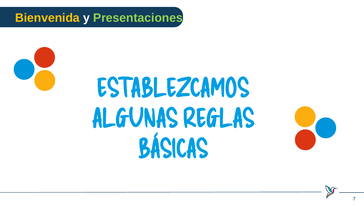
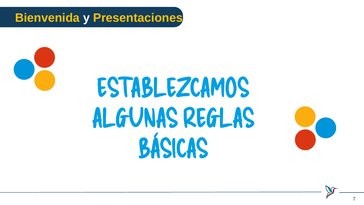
Presentaciones colour: light green -> yellow (138, 18)
